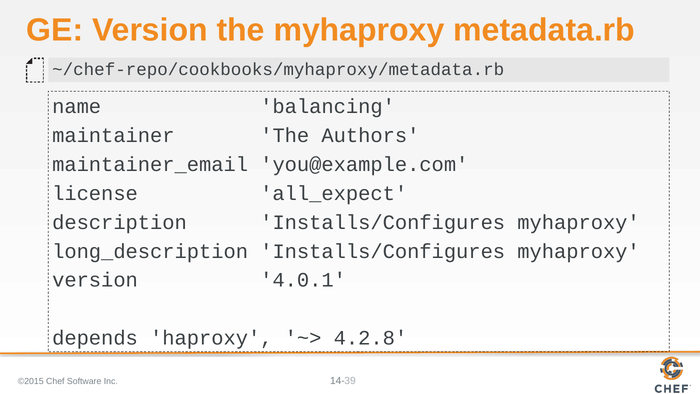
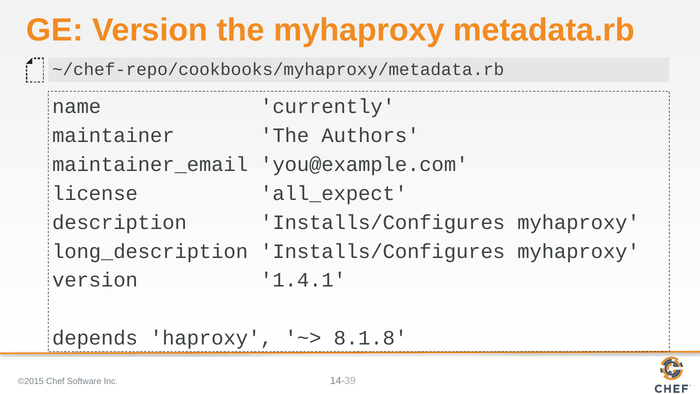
balancing: balancing -> currently (328, 107)
4.0.1: 4.0.1 -> 1.4.1 (303, 280)
4.2.8: 4.2.8 -> 8.1.8 (370, 338)
